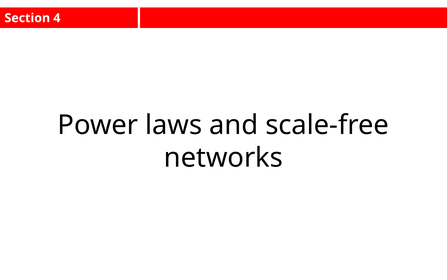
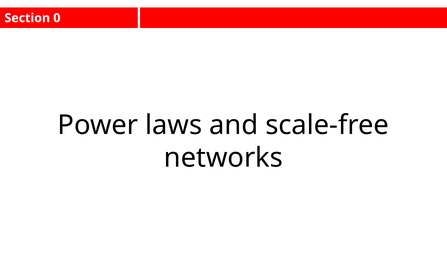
4: 4 -> 0 (57, 18)
